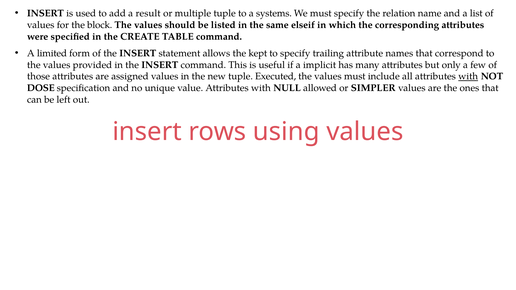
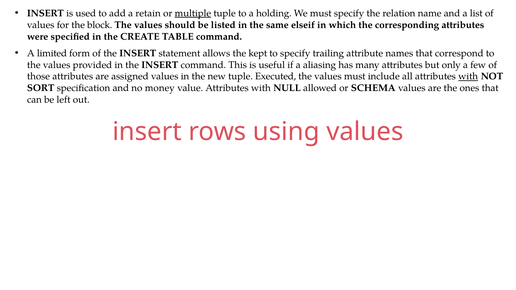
result: result -> retain (148, 13)
multiple underline: none -> present (193, 13)
systems: systems -> holding (274, 13)
implicit: implicit -> aliasing (320, 65)
DOSE: DOSE -> SORT (41, 88)
unique: unique -> money (160, 88)
SIMPLER: SIMPLER -> SCHEMA (373, 88)
